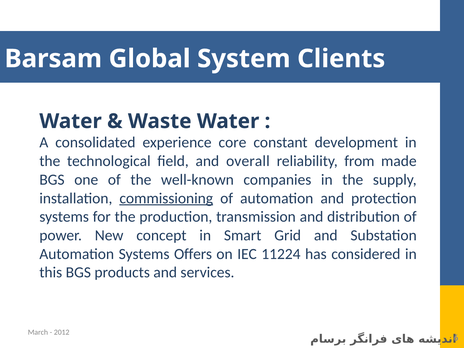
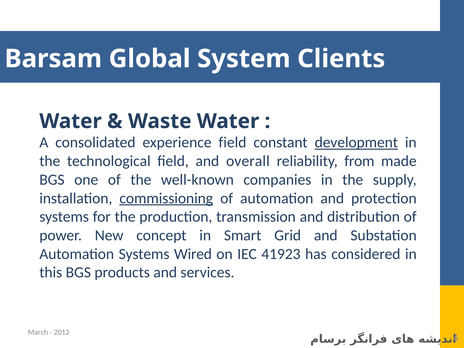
experience core: core -> field (232, 143)
development underline: none -> present (356, 143)
Offers: Offers -> Wired (193, 254)
11224: 11224 -> 41923 (281, 254)
